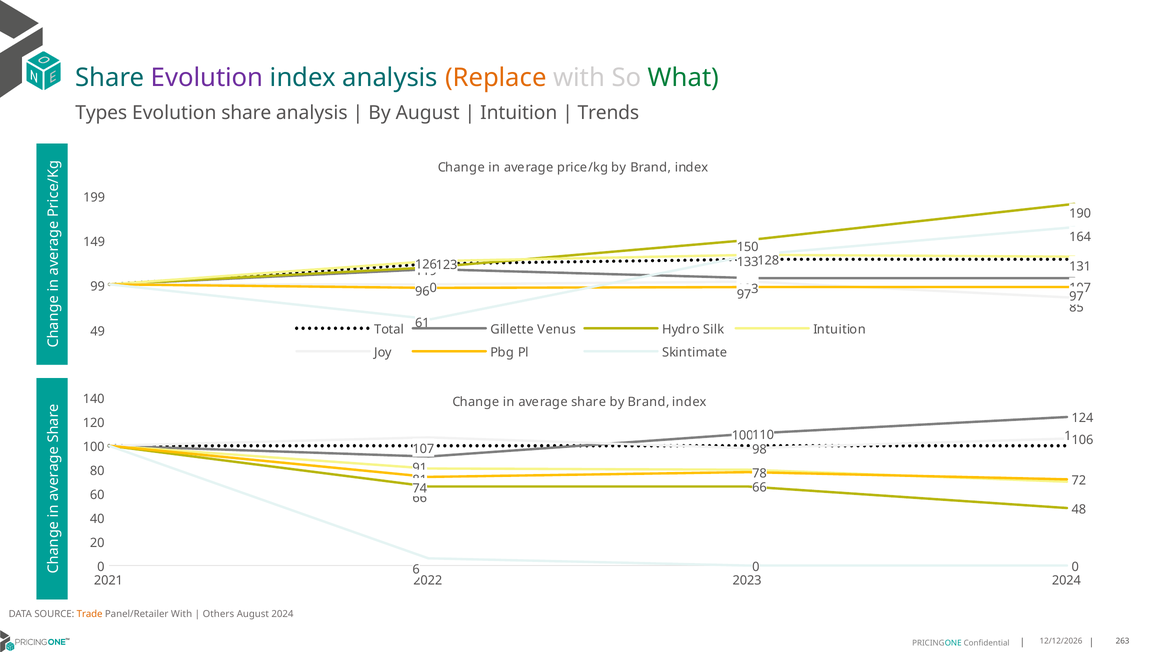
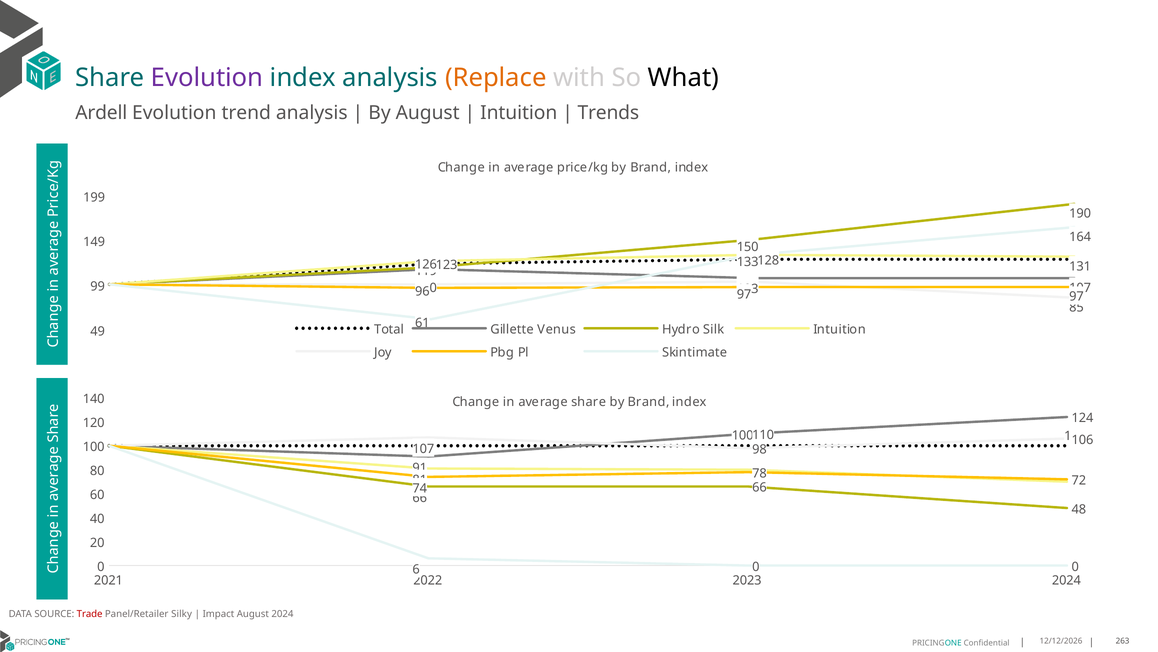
What colour: green -> black (684, 78)
Types: Types -> Ardell (101, 113)
Evolution share: share -> trend (246, 113)
Trade colour: orange -> red (90, 614)
Panel/Retailer With: With -> Silky (182, 614)
Others: Others -> Impact (218, 614)
